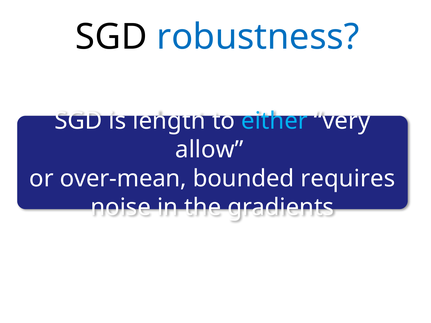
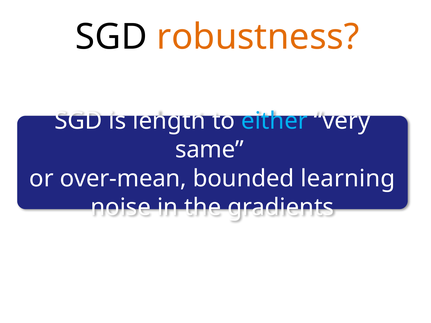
robustness colour: blue -> orange (258, 37)
allow: allow -> same (209, 150)
requires: requires -> learning (348, 179)
